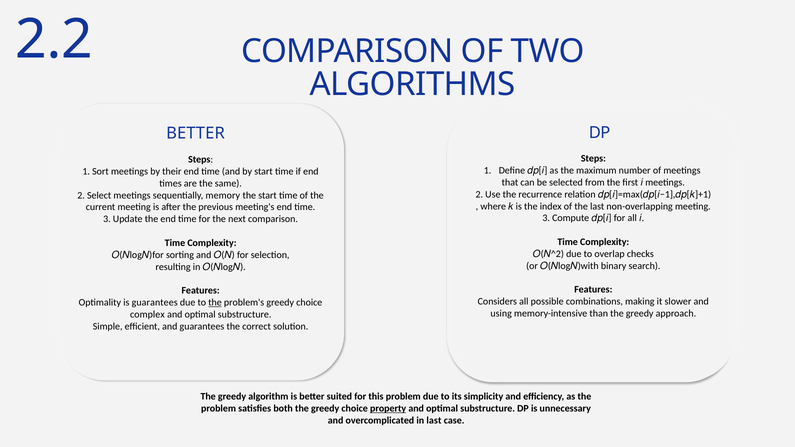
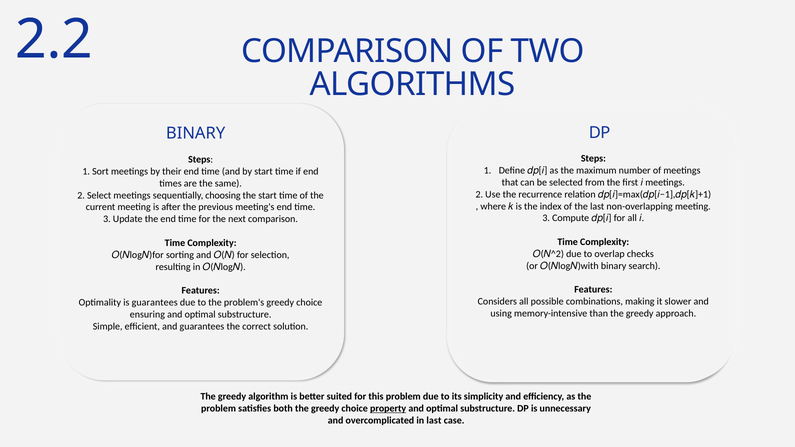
BETTER: BETTER -> BINARY (196, 133)
memory: memory -> choosing (223, 195)
the underline: present -> none (215, 303)
complex: complex -> ensuring (147, 315)
